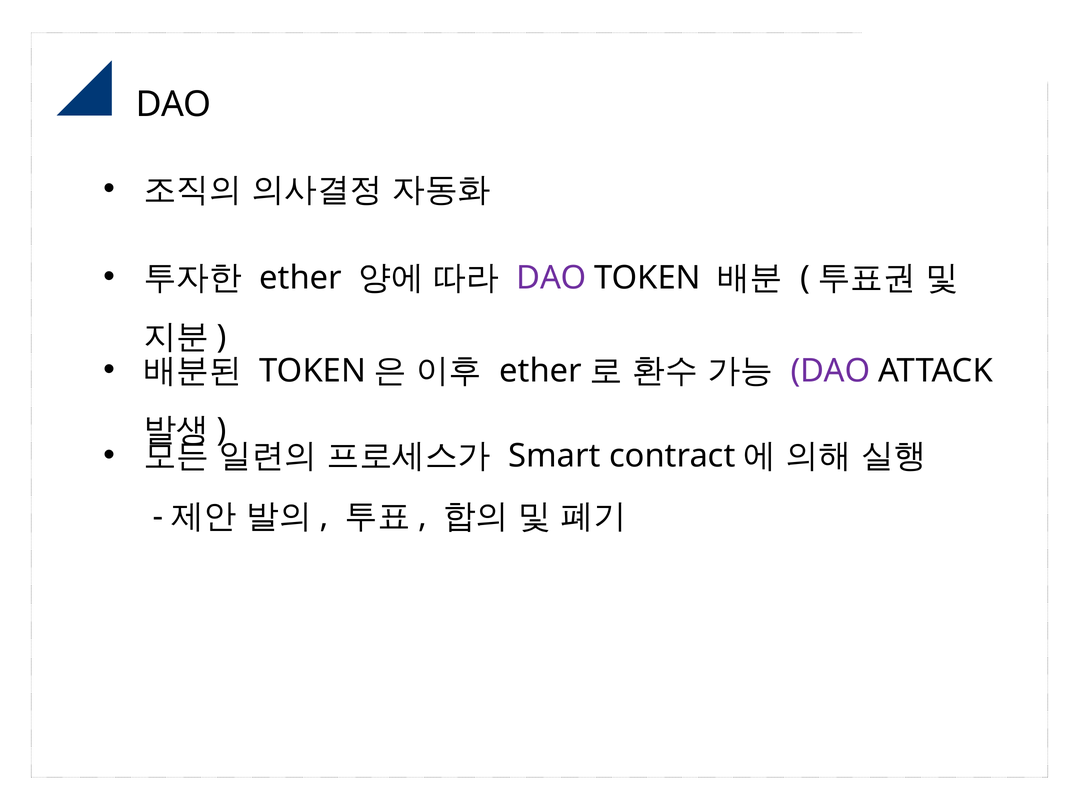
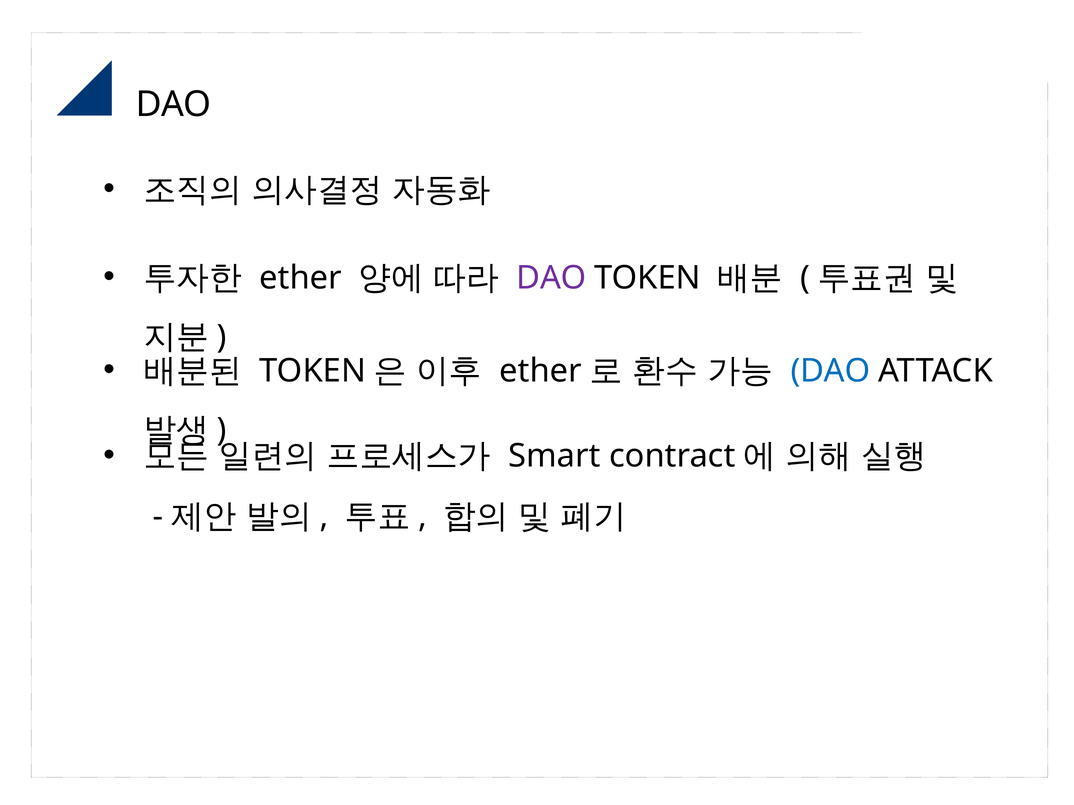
DAO colour: purple -> blue (831, 371)
